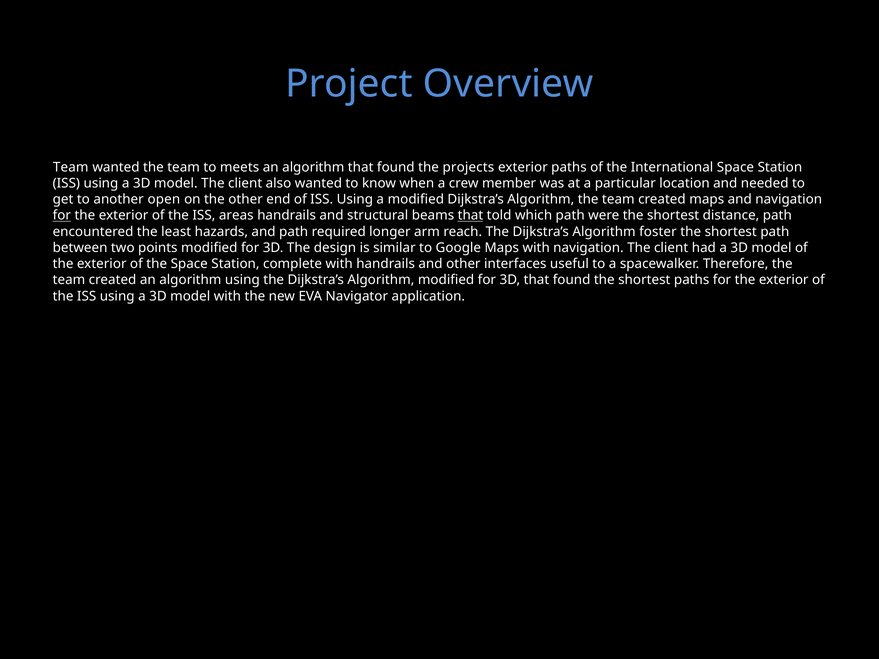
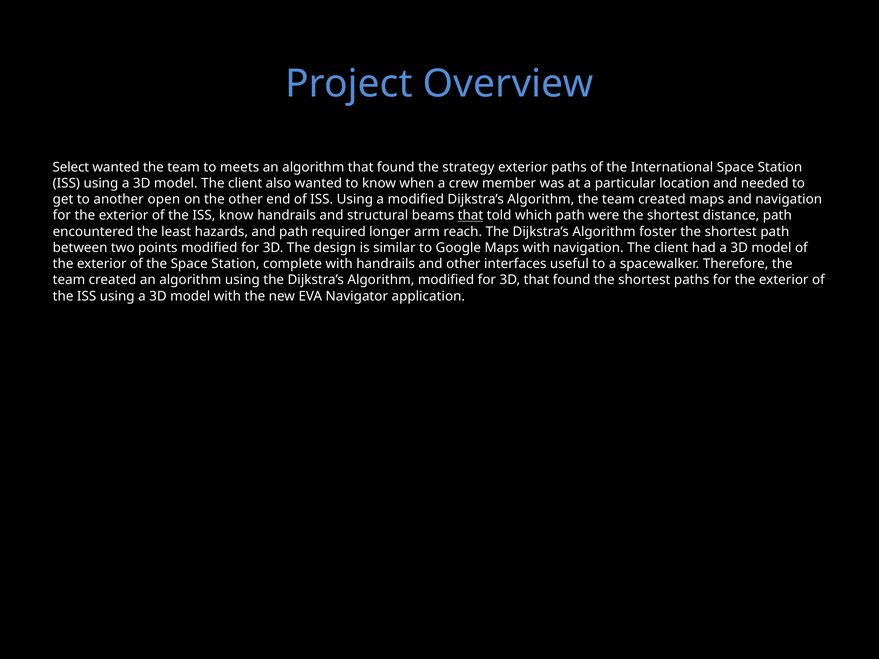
Team: Team -> Select (71, 167)
projects: projects -> strategy (468, 167)
for underline: present -> none (62, 216)
ISS areas: areas -> know (236, 216)
